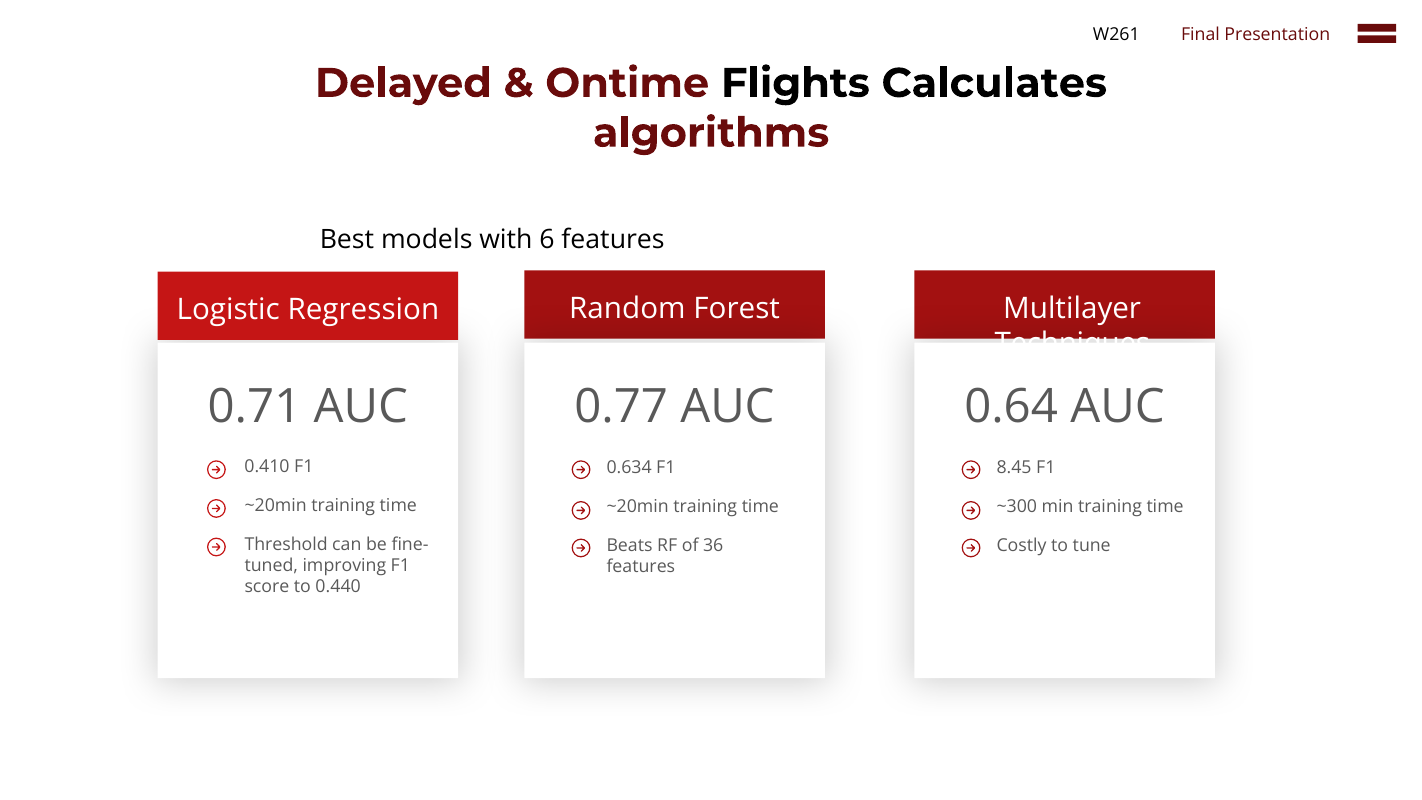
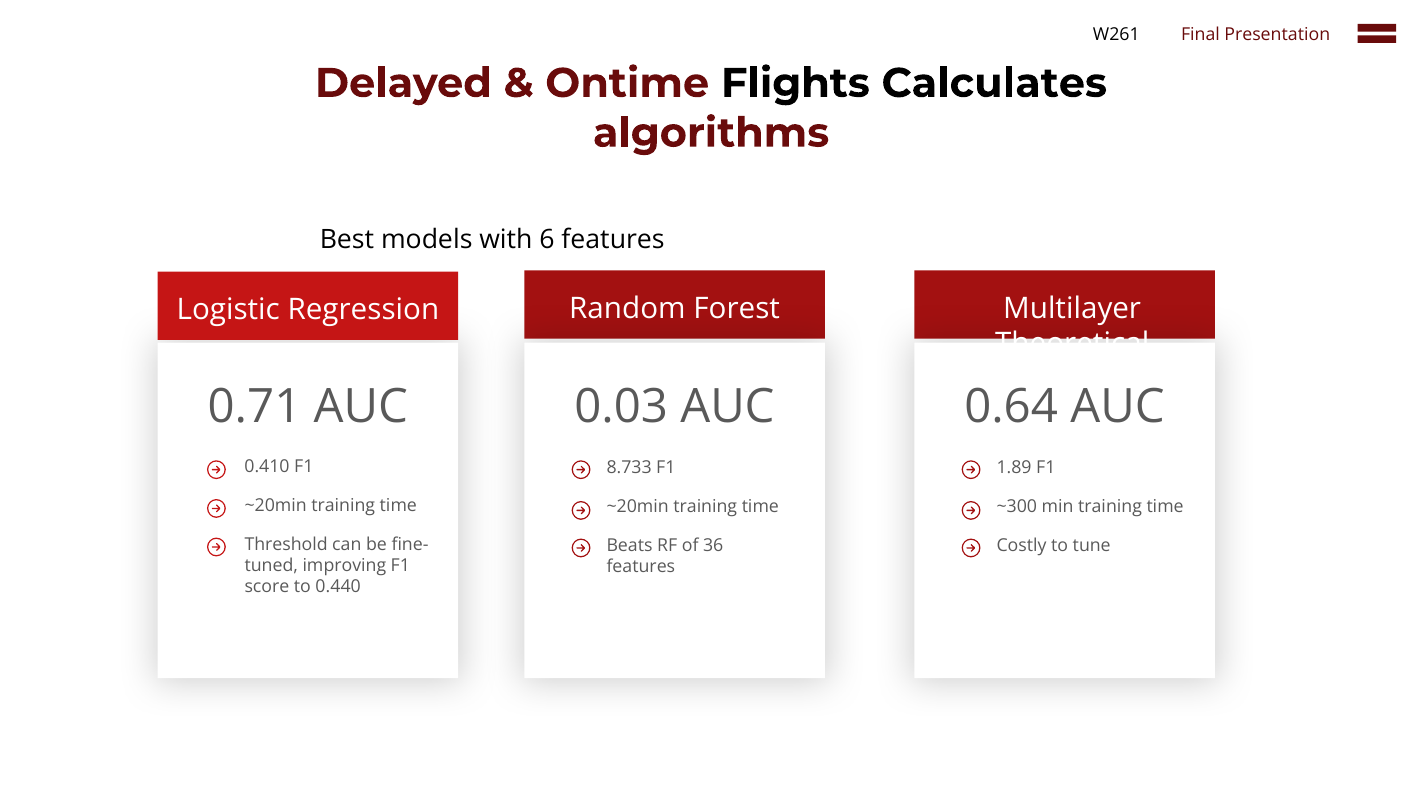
Techniques: Techniques -> Theoretical (1072, 344)
0.77: 0.77 -> 0.03 (621, 407)
0.634: 0.634 -> 8.733 (629, 468)
8.45: 8.45 -> 1.89 (1014, 468)
